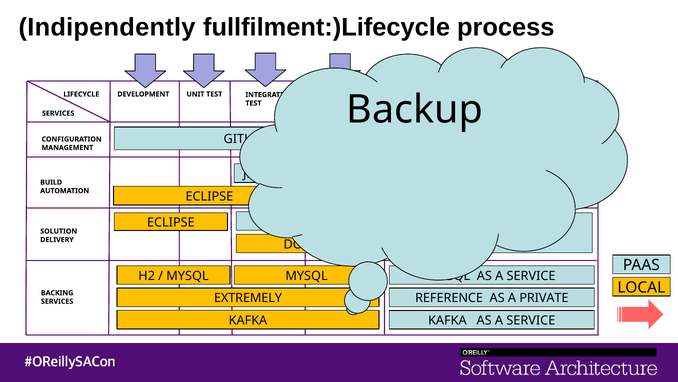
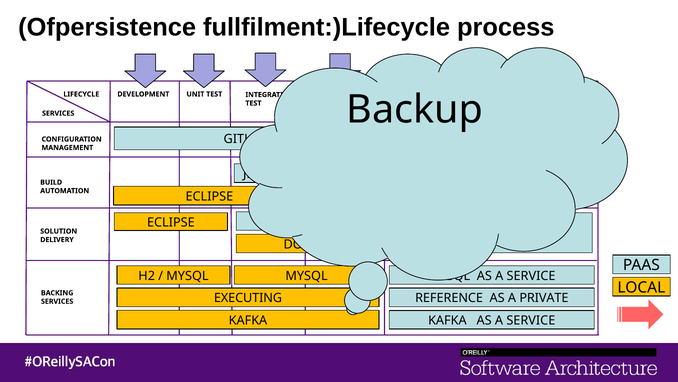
Indipendently: Indipendently -> Ofpersistence (107, 27)
EXTREMELY: EXTREMELY -> EXECUTING (248, 298)
